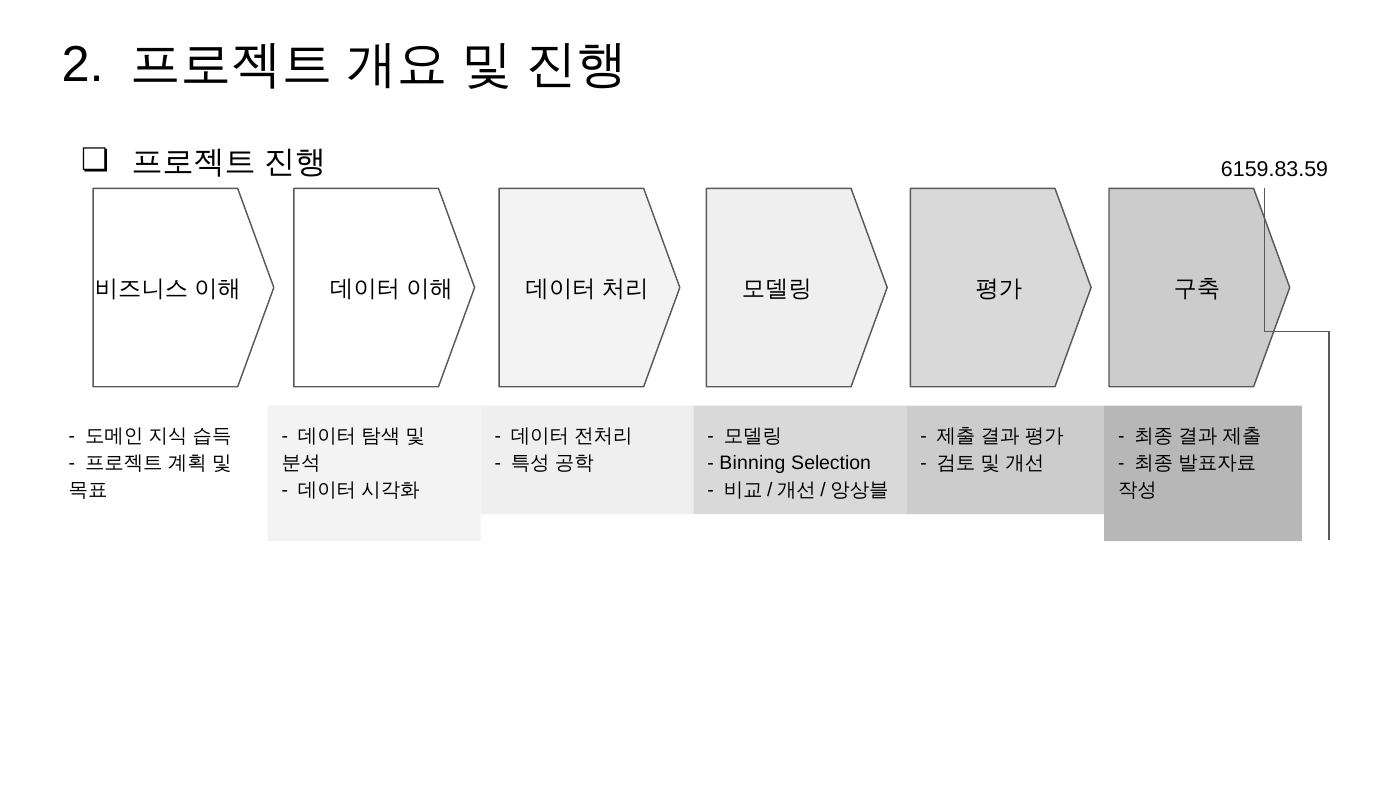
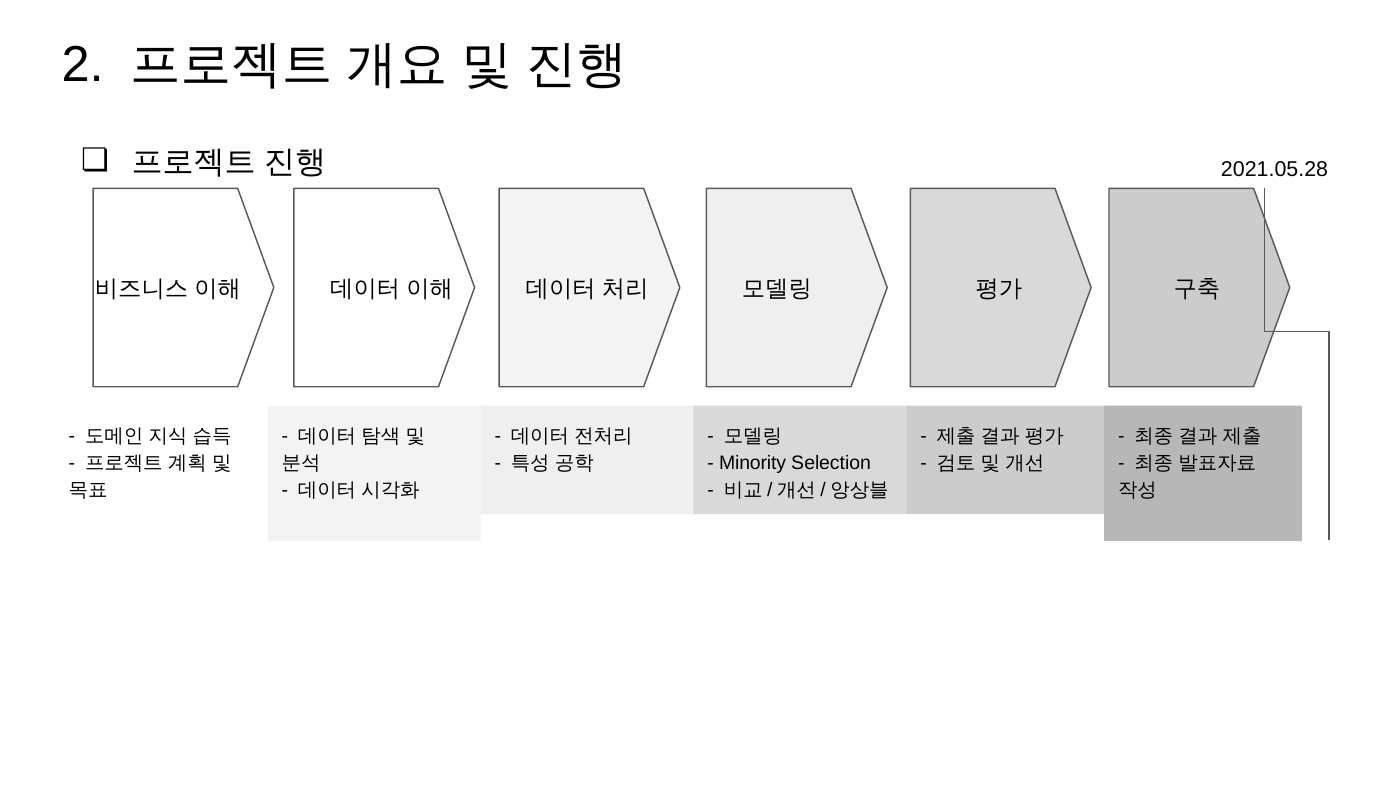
6159.83.59: 6159.83.59 -> 2021.05.28 (1275, 169)
Binning: Binning -> Minority (753, 463)
